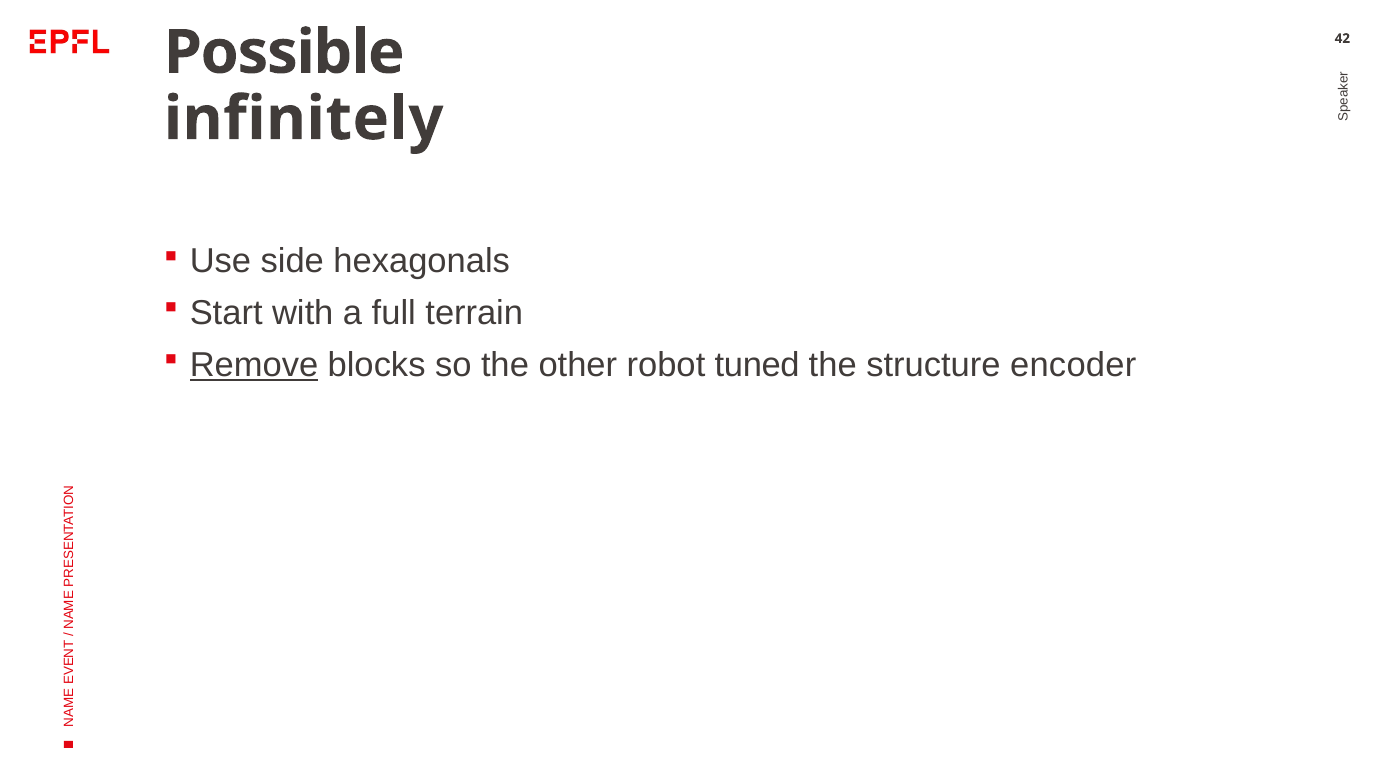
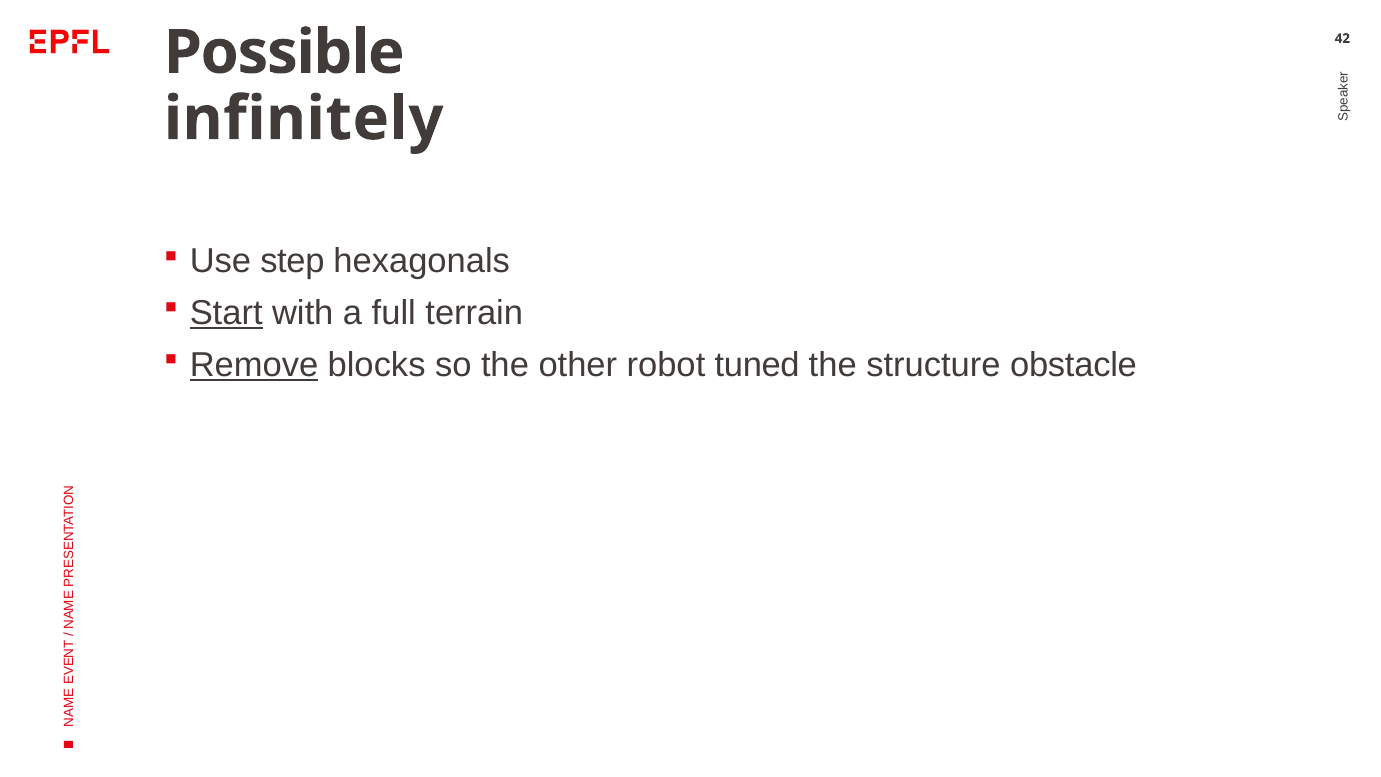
side: side -> step (292, 262)
Start underline: none -> present (226, 313)
encoder: encoder -> obstacle (1073, 365)
